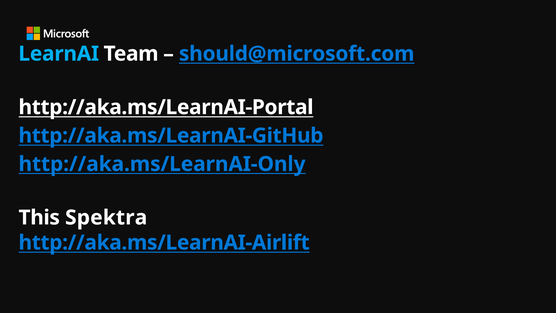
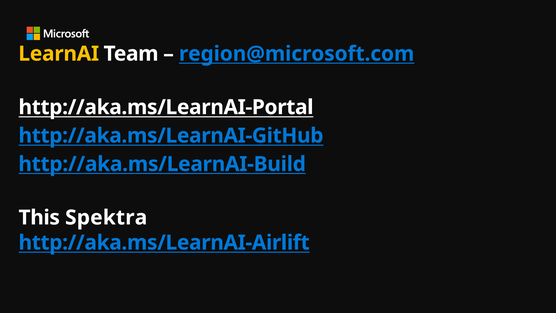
LearnAI colour: light blue -> yellow (59, 54)
should@microsoft.com: should@microsoft.com -> region@microsoft.com (297, 54)
http://aka.ms/LearnAI-Only: http://aka.ms/LearnAI-Only -> http://aka.ms/LearnAI-Build (162, 164)
